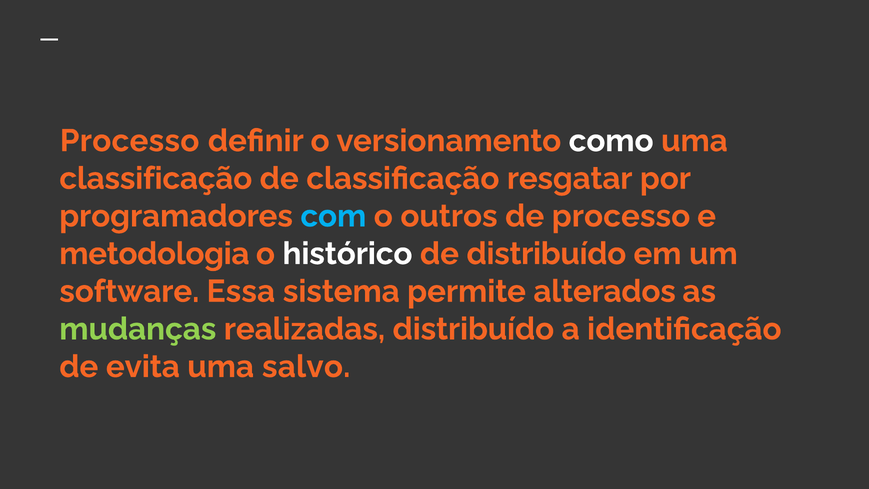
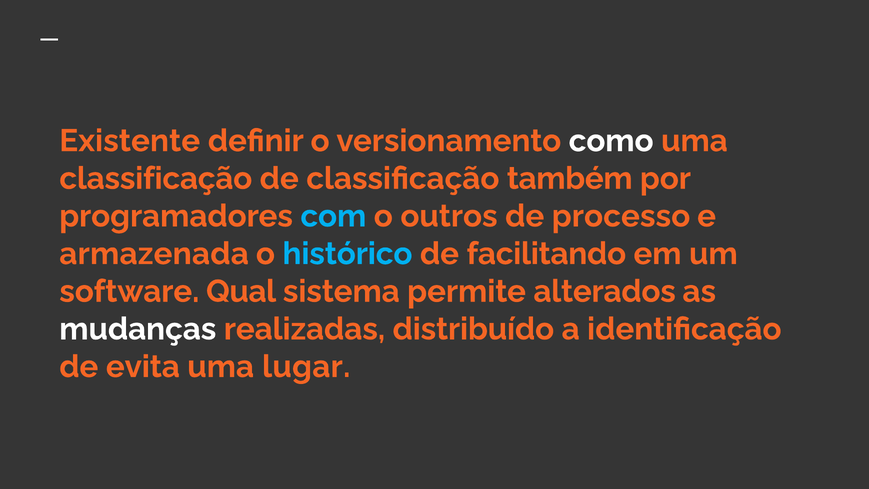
Processo: Processo -> Existente (130, 141)
resgatar: resgatar -> também (570, 178)
metodologia: metodologia -> armazenada (154, 254)
histórico colour: white -> light blue (347, 254)
de distribuído: distribuído -> facilitando (546, 254)
Essa: Essa -> Qual (241, 291)
mudanças colour: light green -> white (138, 329)
salvo: salvo -> lugar (306, 367)
